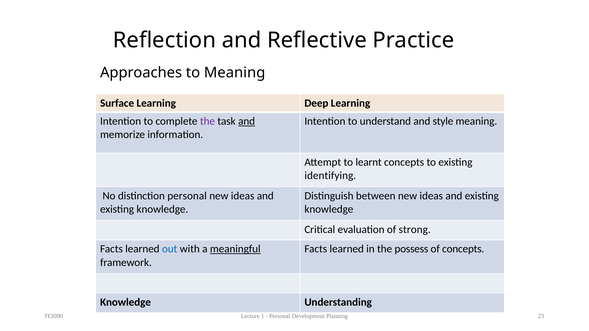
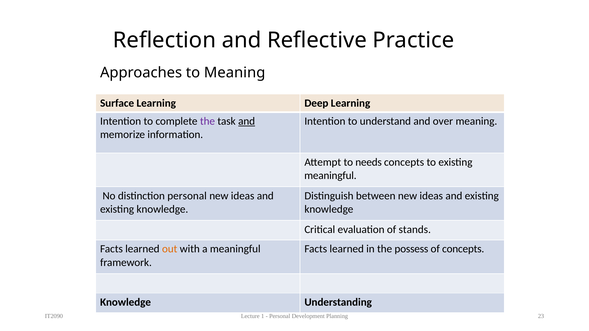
style: style -> over (443, 121)
learnt: learnt -> needs (369, 162)
identifying: identifying -> meaningful (330, 176)
strong: strong -> stands (415, 230)
out colour: blue -> orange (170, 249)
meaningful underline: present -> none (235, 249)
